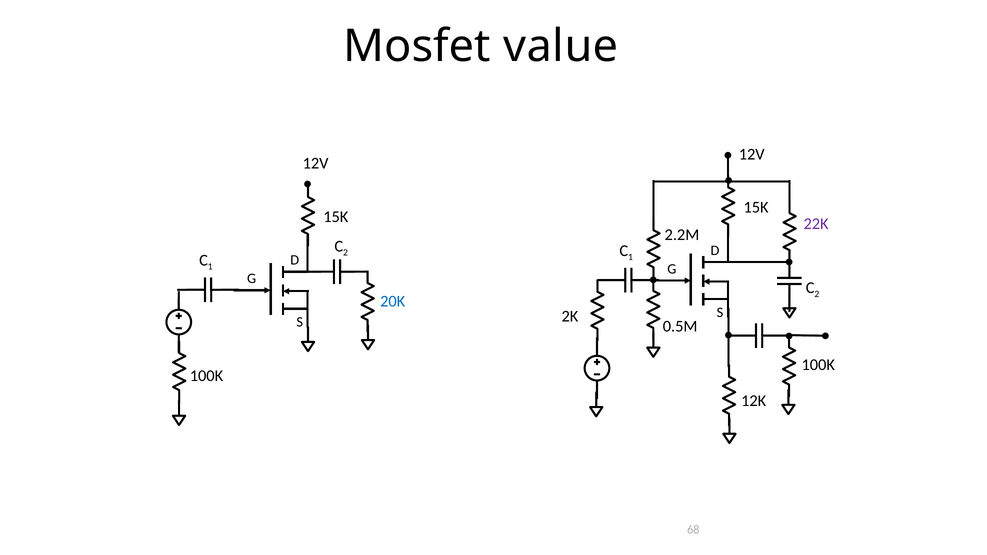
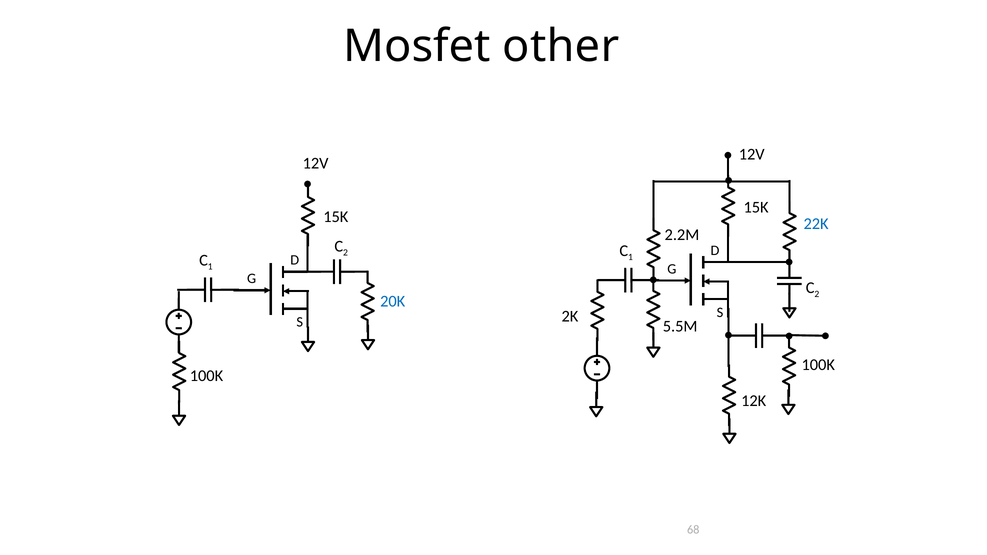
value: value -> other (561, 47)
22K colour: purple -> blue (816, 224)
0.5M: 0.5M -> 5.5M (680, 326)
